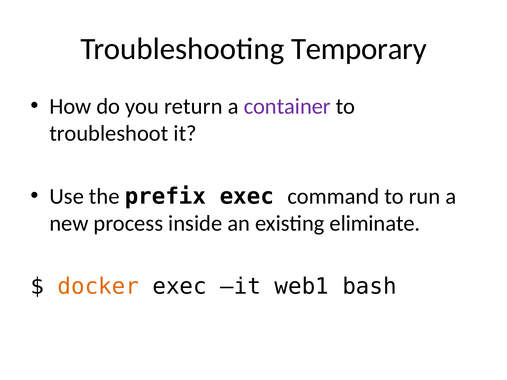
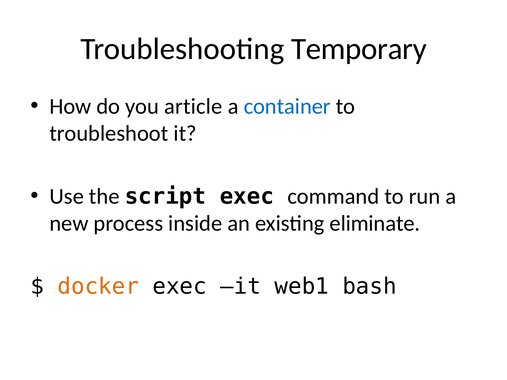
return: return -> article (193, 106)
container colour: purple -> blue (287, 106)
prefix: prefix -> script (165, 197)
